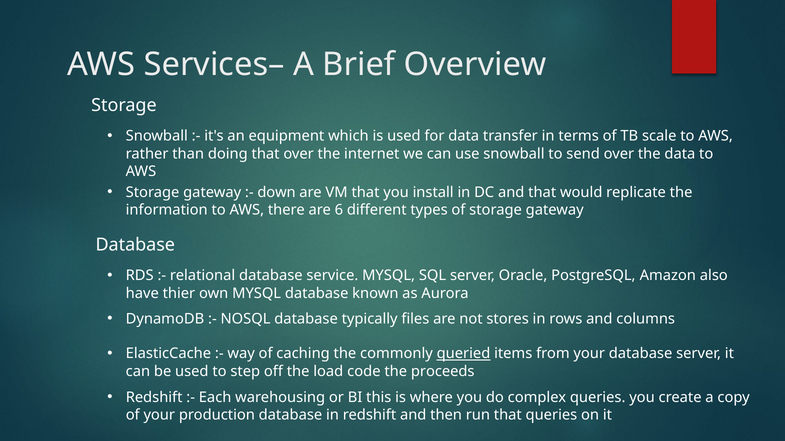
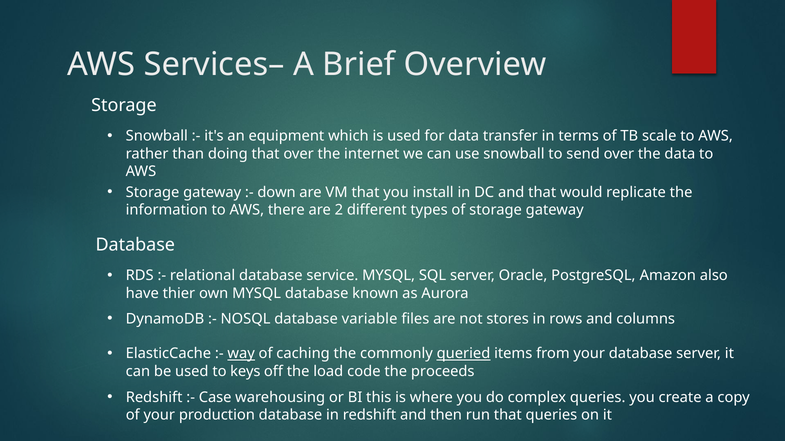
6: 6 -> 2 (339, 210)
typically: typically -> variable (370, 319)
way underline: none -> present (241, 354)
step: step -> keys (245, 372)
Each: Each -> Case (215, 398)
